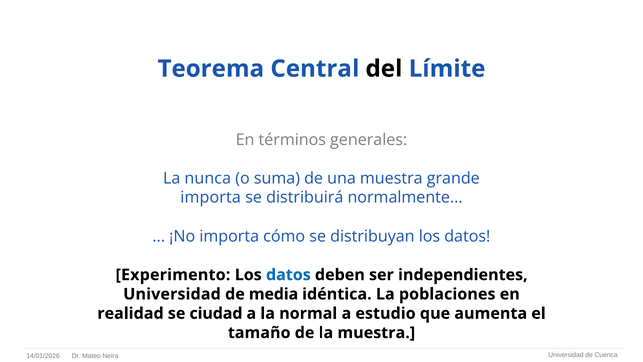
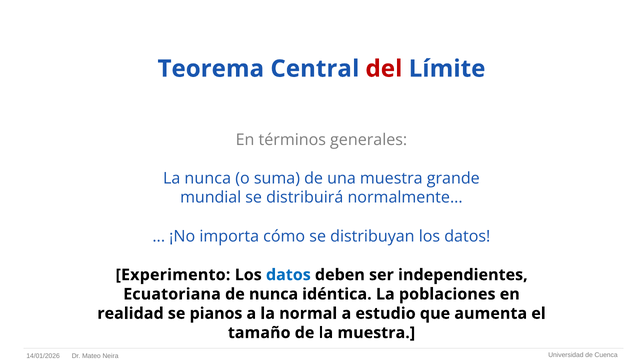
del colour: black -> red (384, 69)
importa: importa -> mundial (211, 198)
Universidad: Universidad -> Ecuatoriana (172, 294)
de media: media -> nunca (274, 294)
ciudad: ciudad -> pianos (216, 313)
